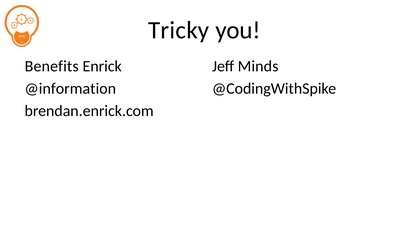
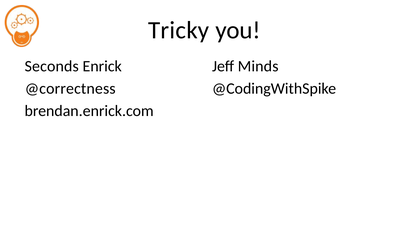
Benefits: Benefits -> Seconds (52, 66)
@information: @information -> @correctness (70, 89)
